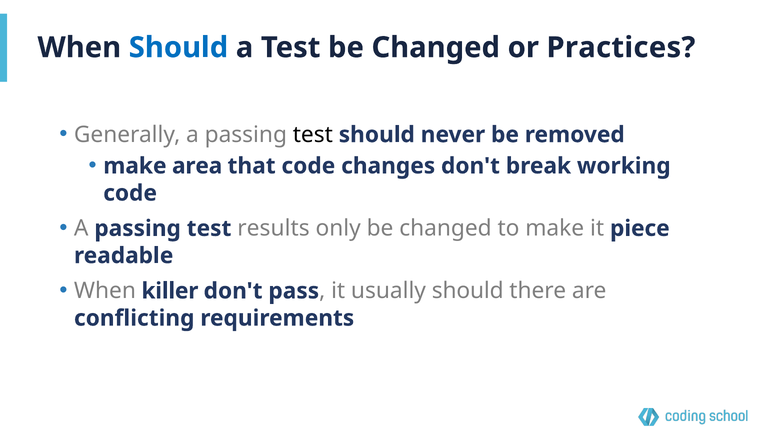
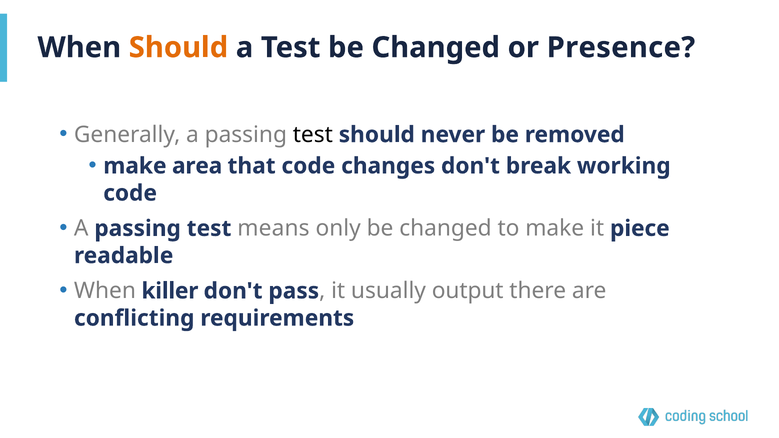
Should colour: blue -> orange (178, 48)
Practices: Practices -> Presence (621, 48)
results: results -> means (273, 229)
usually should: should -> output (468, 291)
